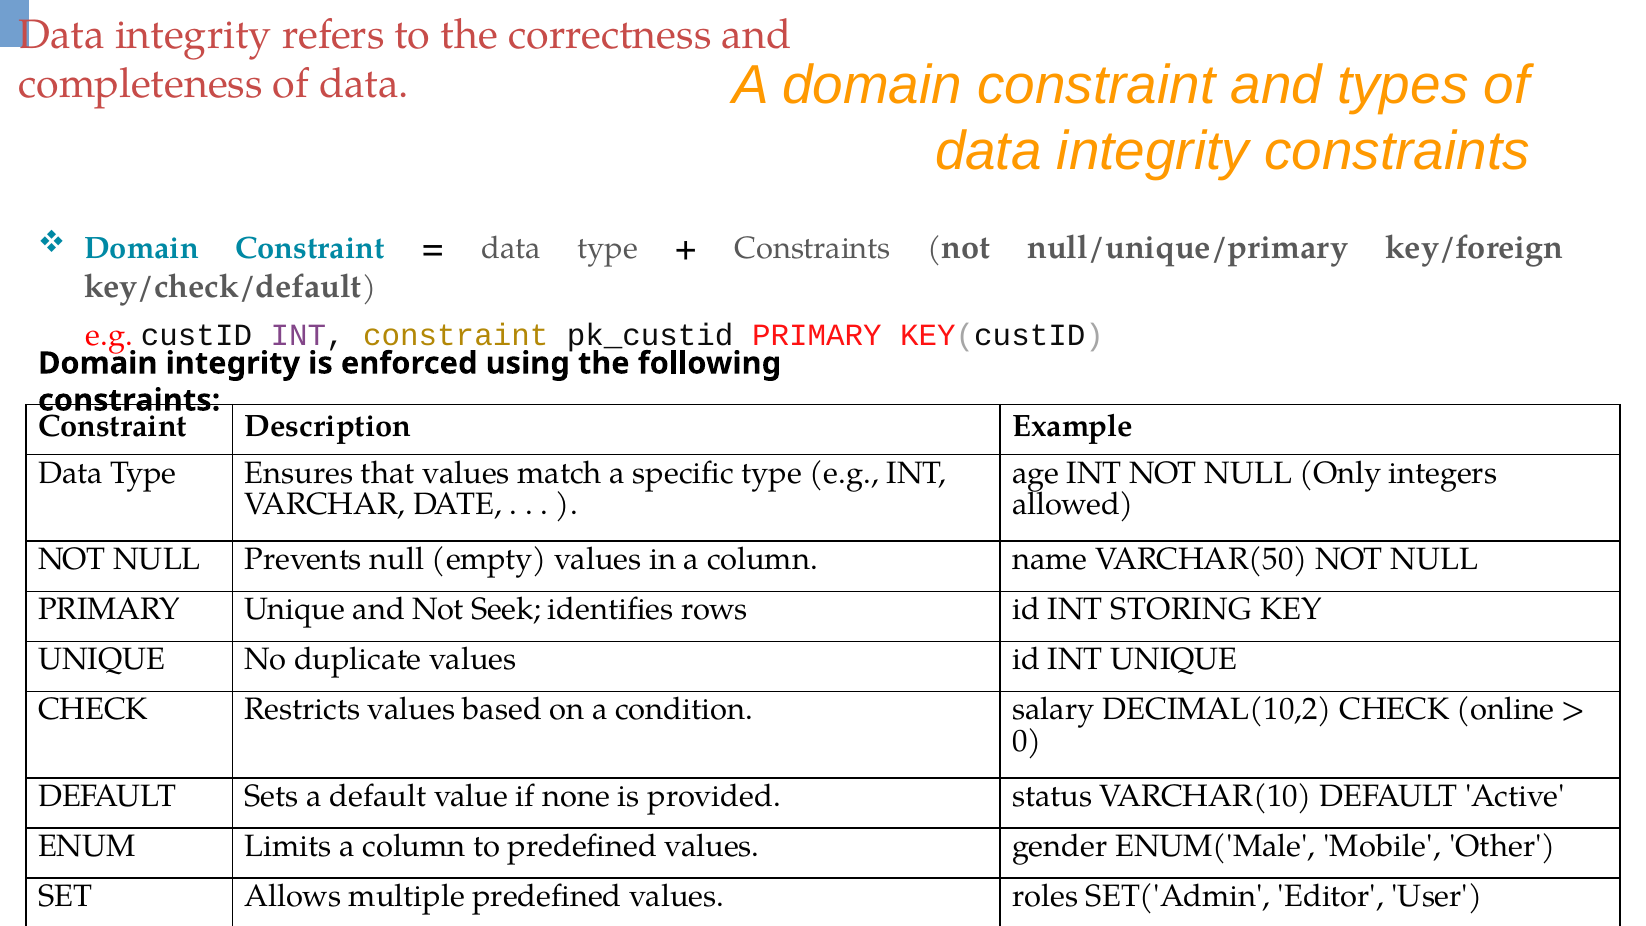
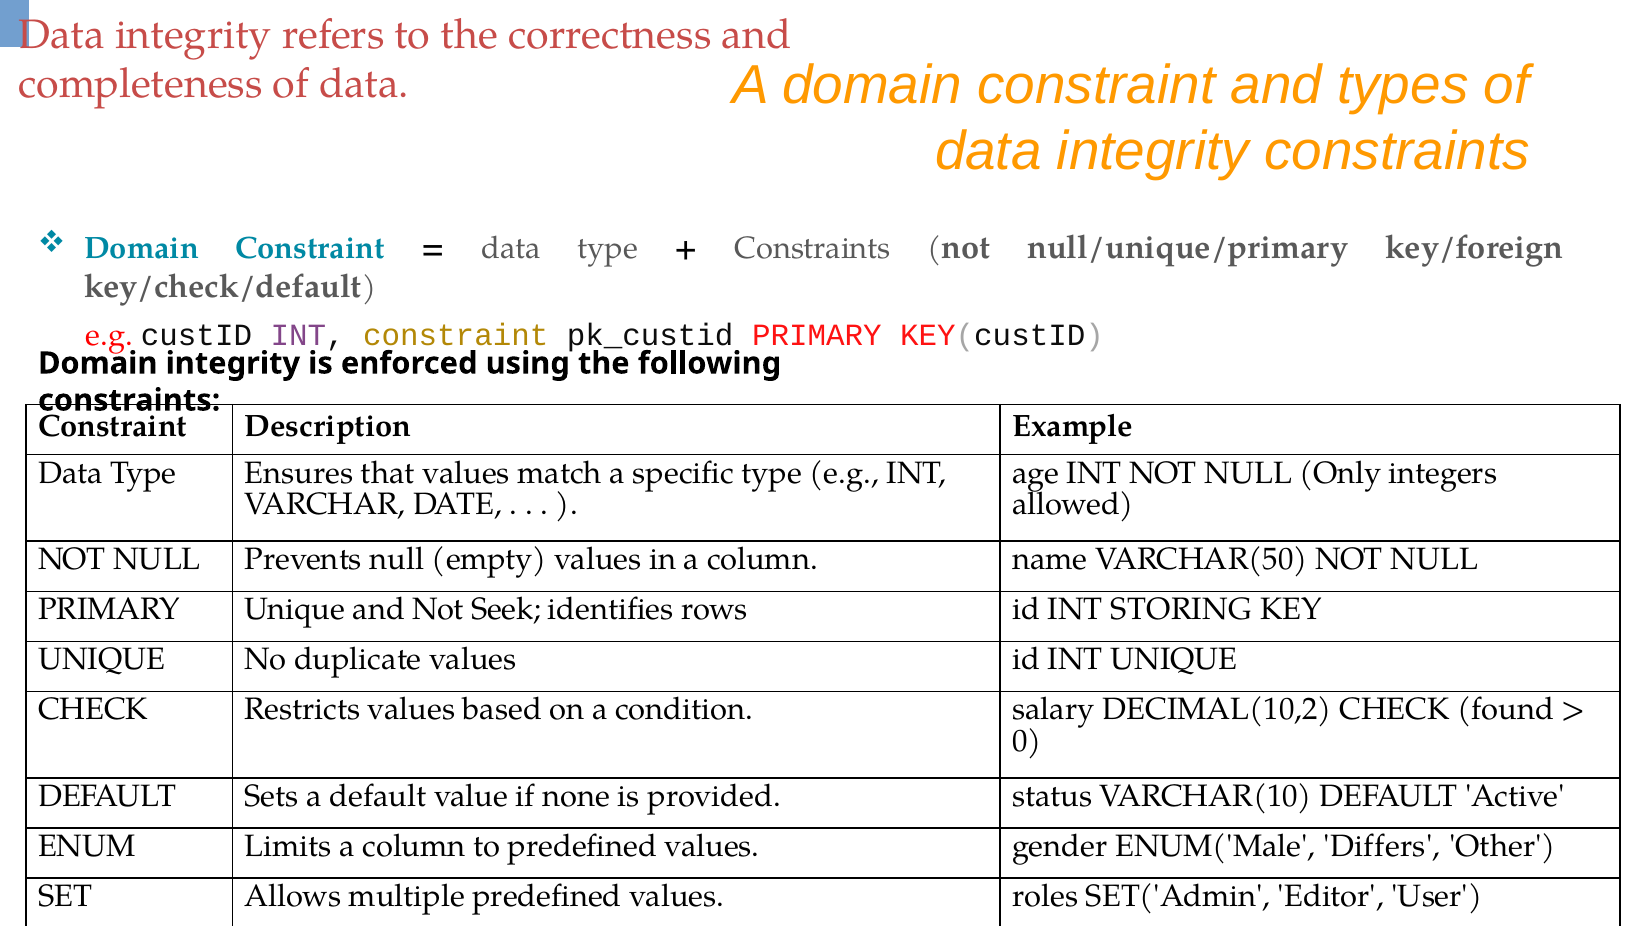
online: online -> found (1506, 710)
Mobile: Mobile -> Differs (1382, 846)
